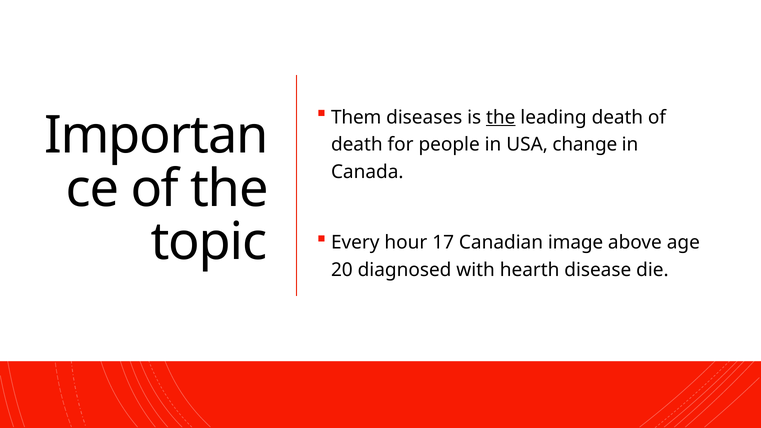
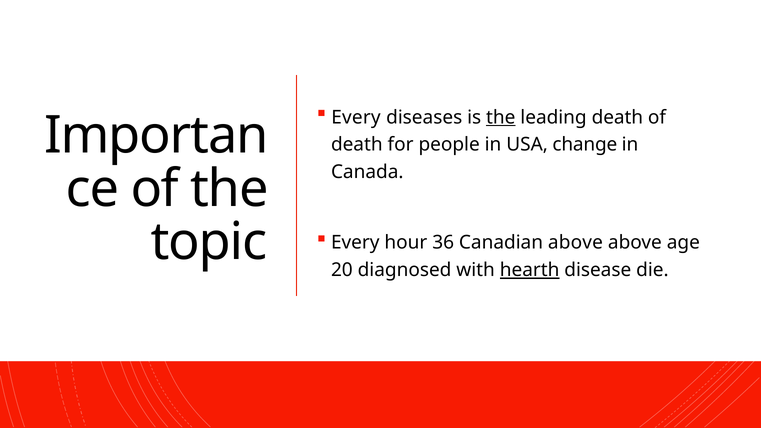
Them: Them -> Every (356, 117)
17: 17 -> 36 (443, 243)
Canadian image: image -> above (575, 243)
hearth underline: none -> present (530, 270)
